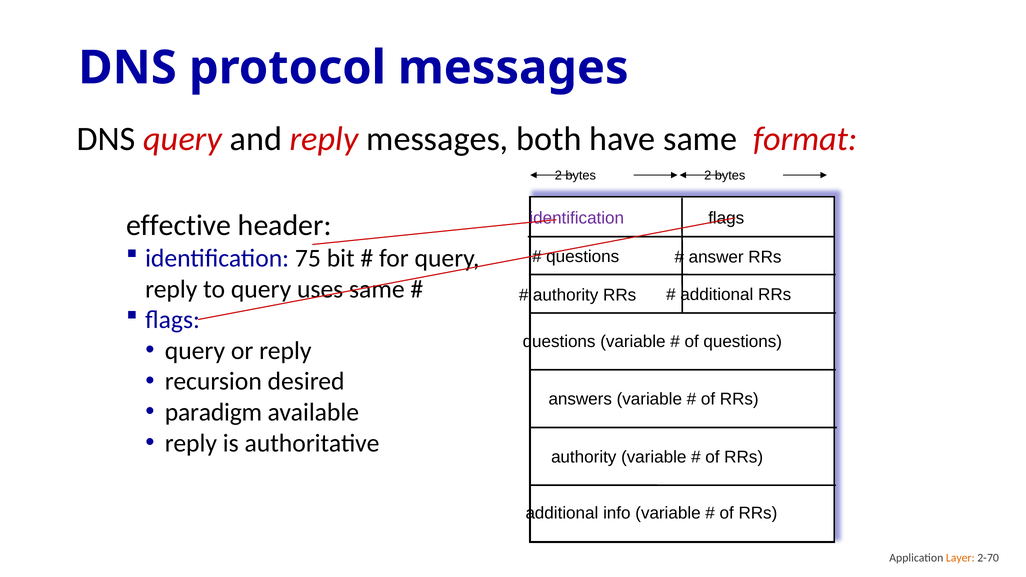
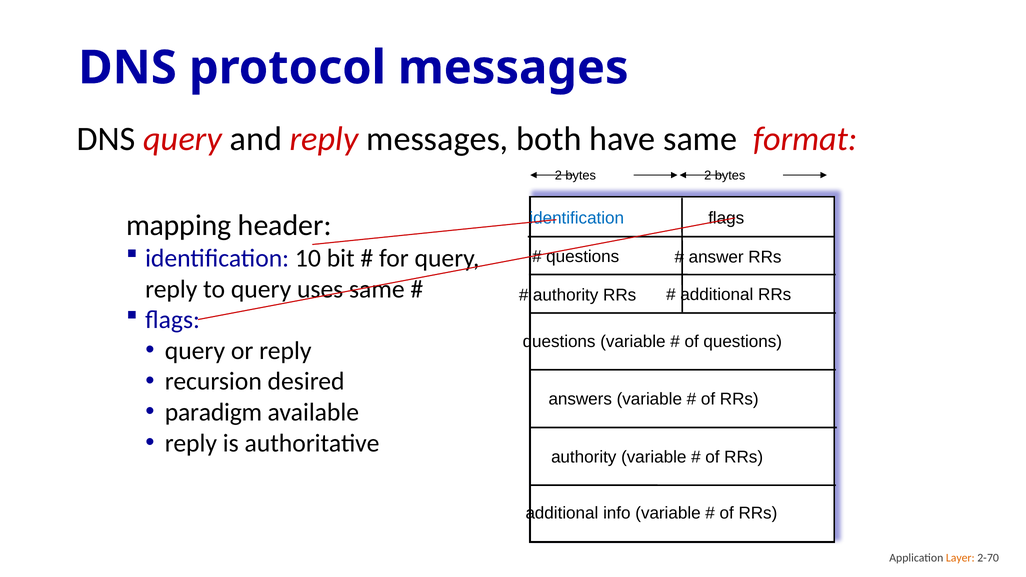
identification colour: purple -> blue (577, 218)
effective: effective -> mapping (179, 225)
75: 75 -> 10 (308, 258)
